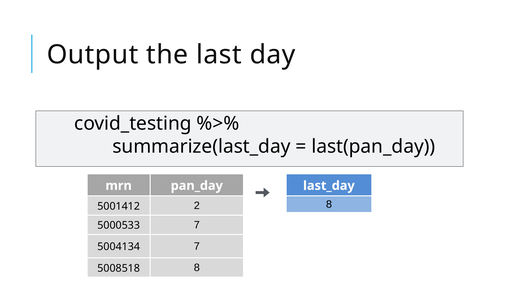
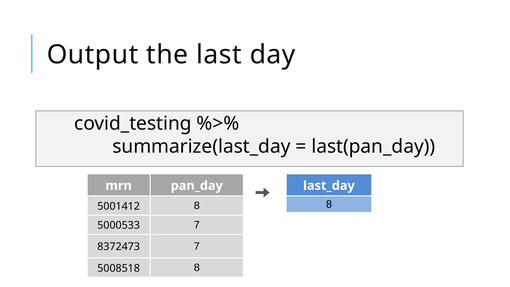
5001412 2: 2 -> 8 (197, 206)
5004134: 5004134 -> 8372473 (119, 247)
